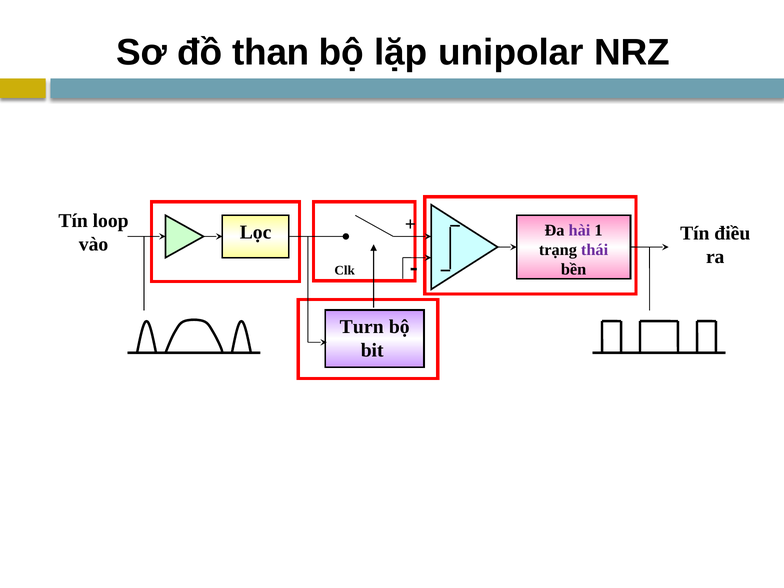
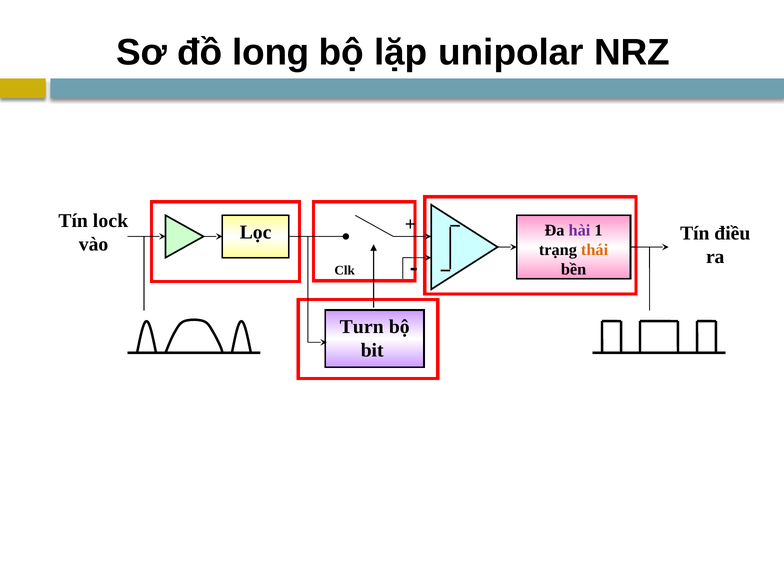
than: than -> long (271, 53)
loop: loop -> lock (111, 221)
thái colour: purple -> orange (595, 250)
